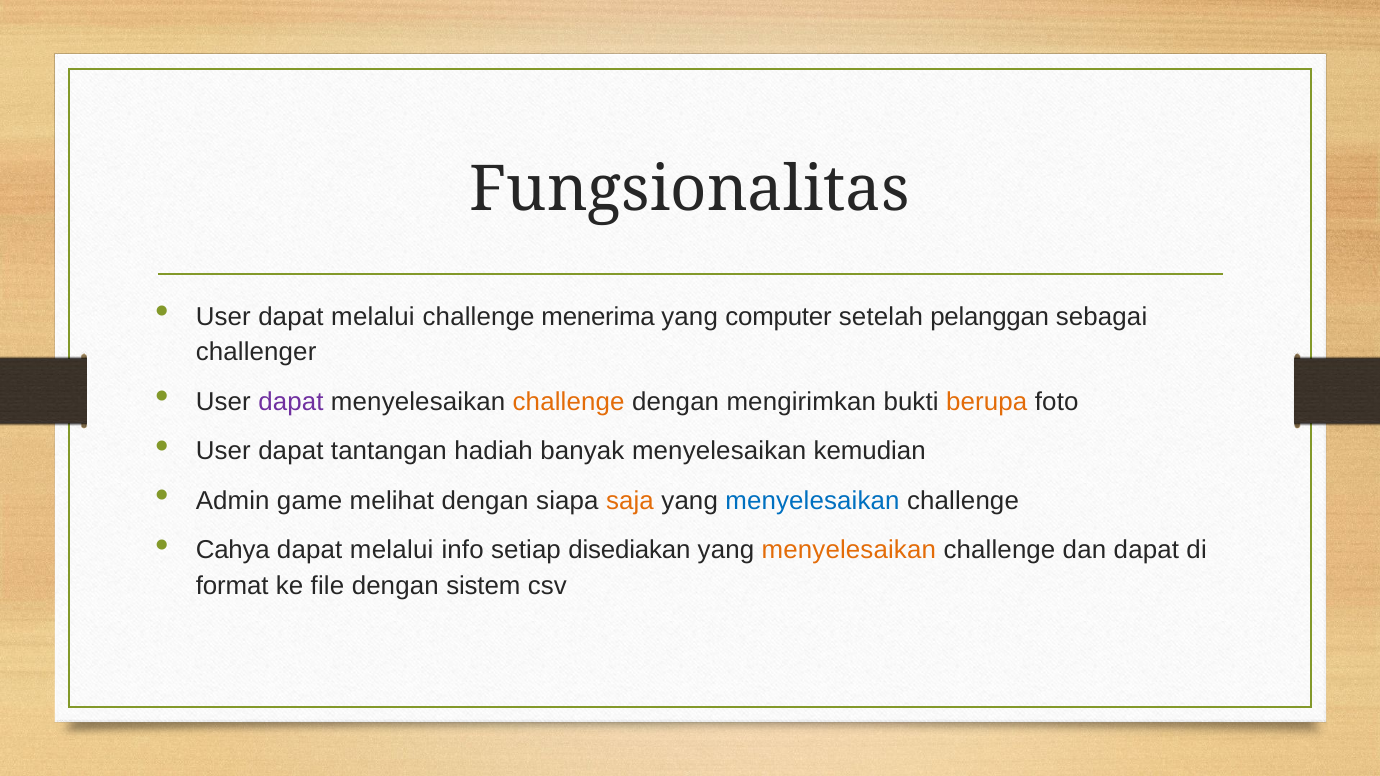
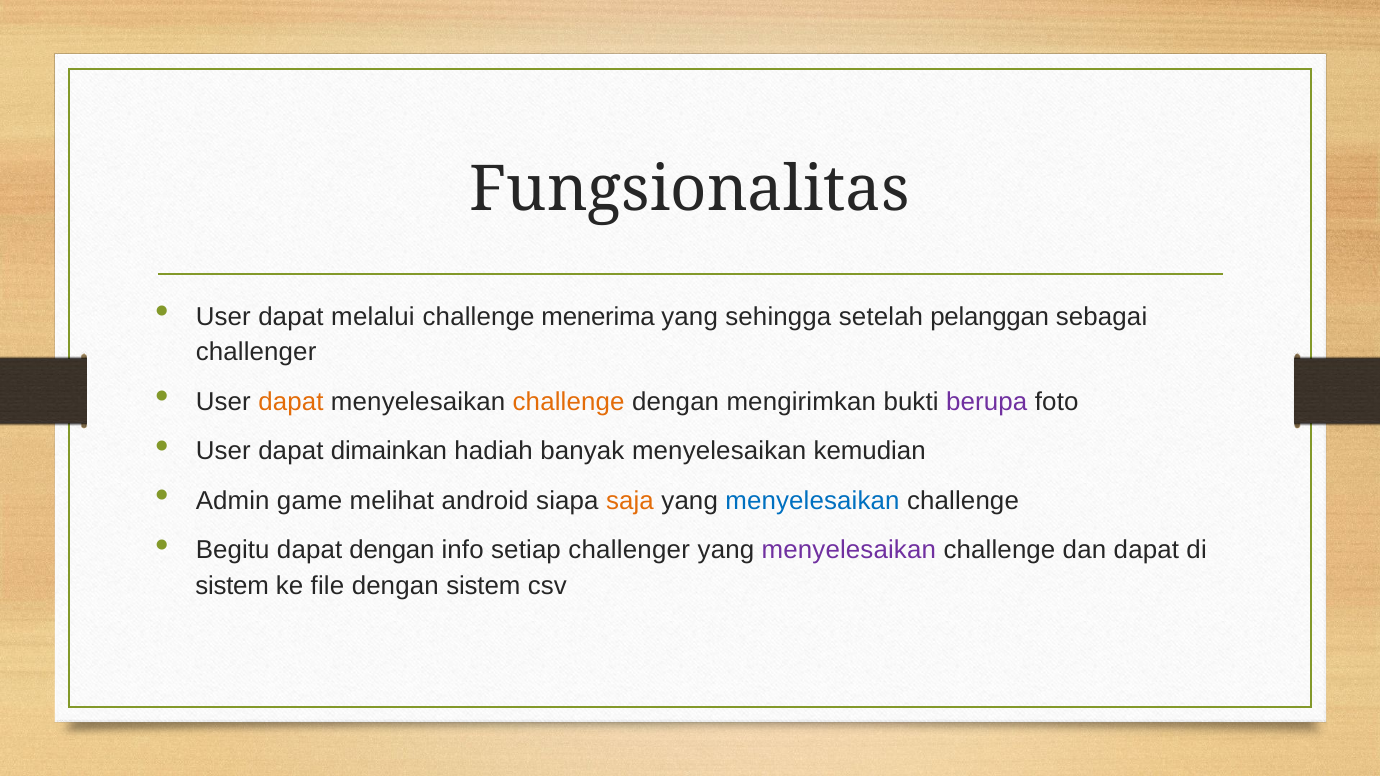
computer: computer -> sehingga (778, 317)
dapat colour: purple -> orange (291, 402)
berupa colour: orange -> purple (987, 402)
tantangan: tantangan -> dimainkan (389, 451)
melihat dengan: dengan -> android (485, 501)
Cahya: Cahya -> Begitu (233, 550)
melalui: melalui -> dengan (392, 550)
setiap disediakan: disediakan -> challenger (629, 550)
menyelesaikan colour: orange -> purple (849, 550)
format: format -> sistem (232, 586)
